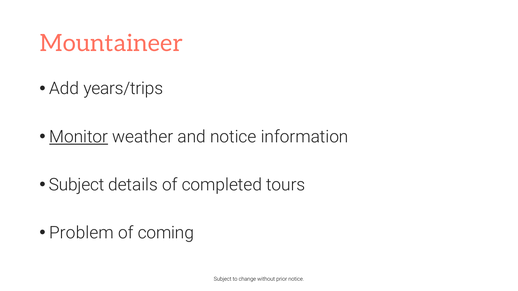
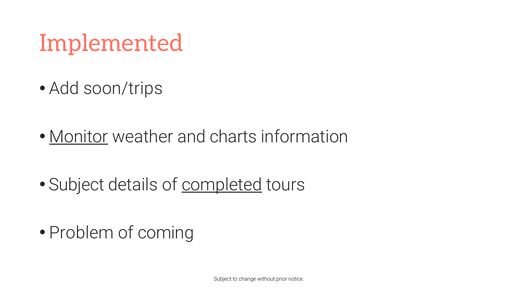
Mountaineer: Mountaineer -> Implemented (111, 44)
years/trips: years/trips -> soon/trips (123, 89)
and notice: notice -> charts (233, 137)
completed underline: none -> present (222, 185)
